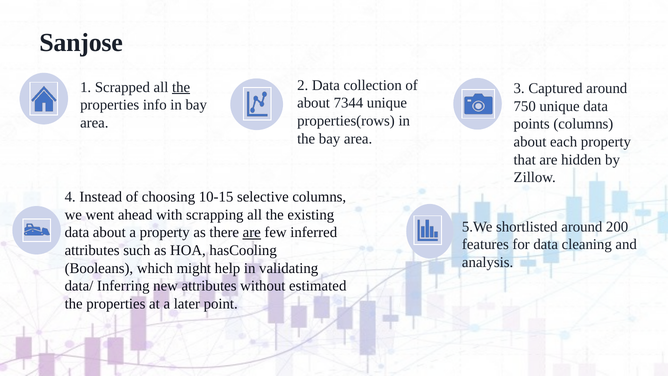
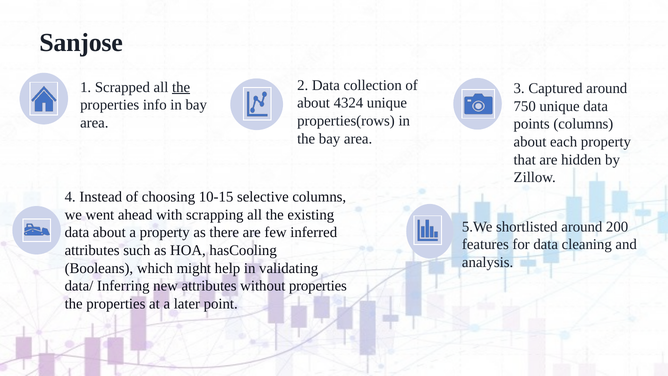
7344: 7344 -> 4324 (348, 103)
are underline: present -> none (252, 232)
without estimated: estimated -> properties (318, 286)
